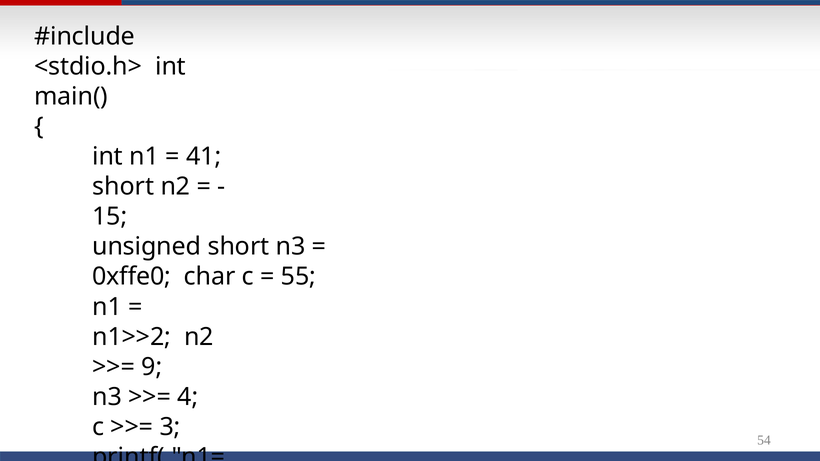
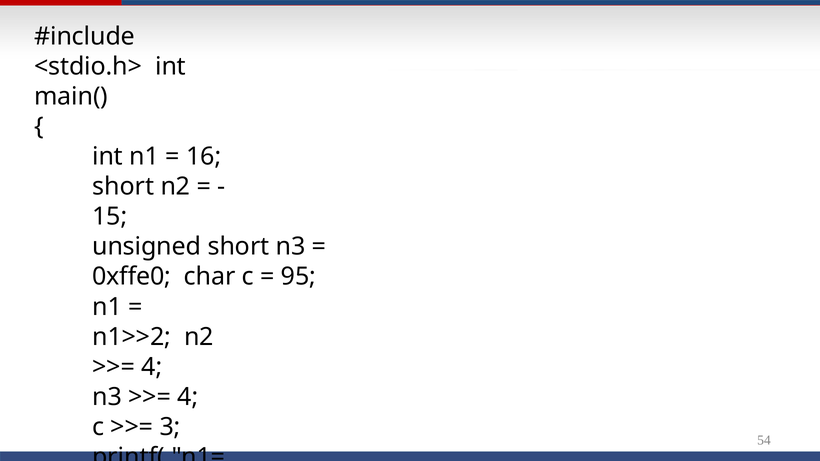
41: 41 -> 16 (204, 157)
55: 55 -> 95 (299, 277)
9: 9 -> 4 (152, 367)
